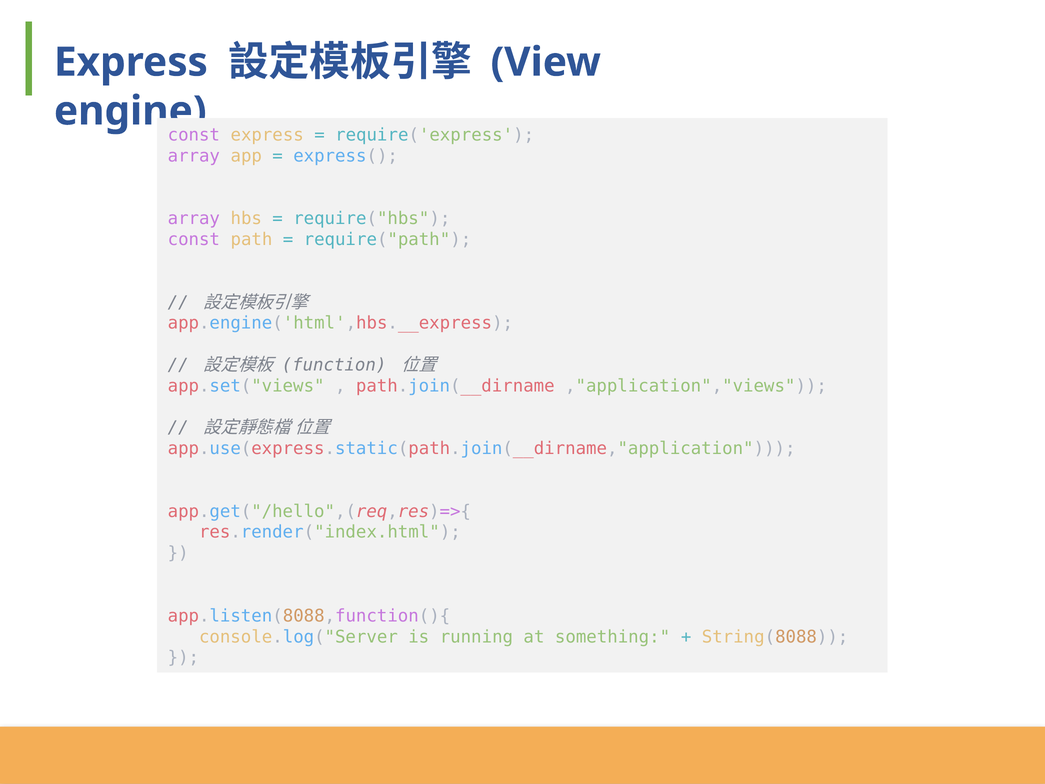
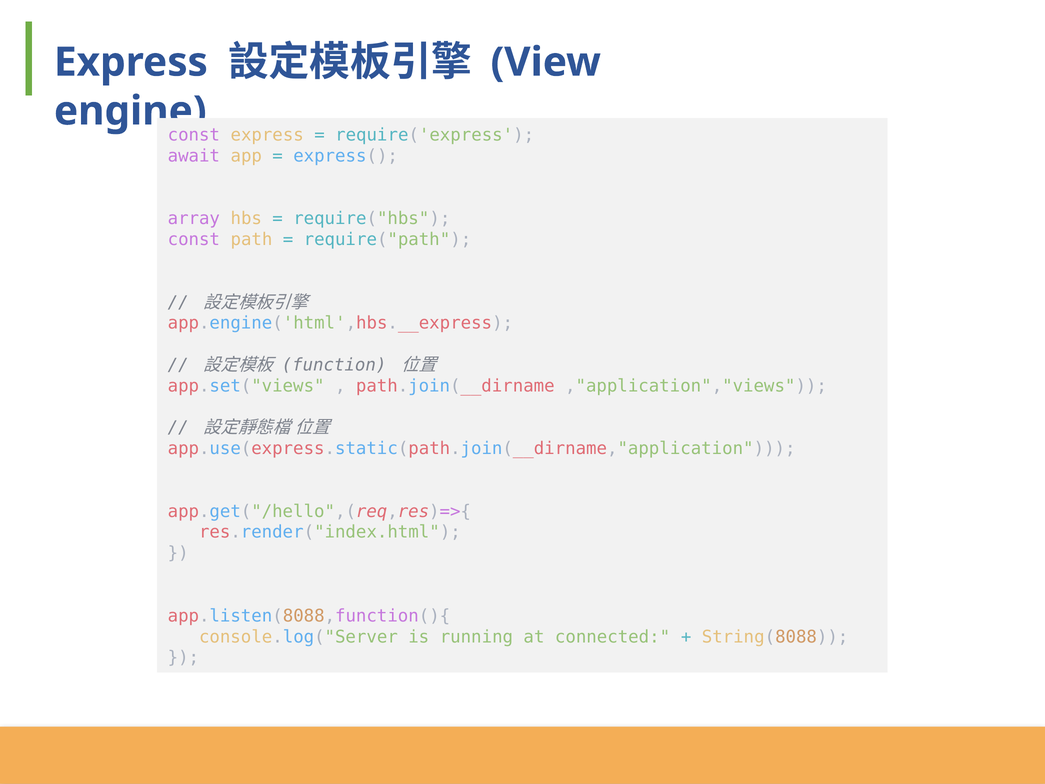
array: array -> await (194, 156)
something: something -> connected (613, 637)
